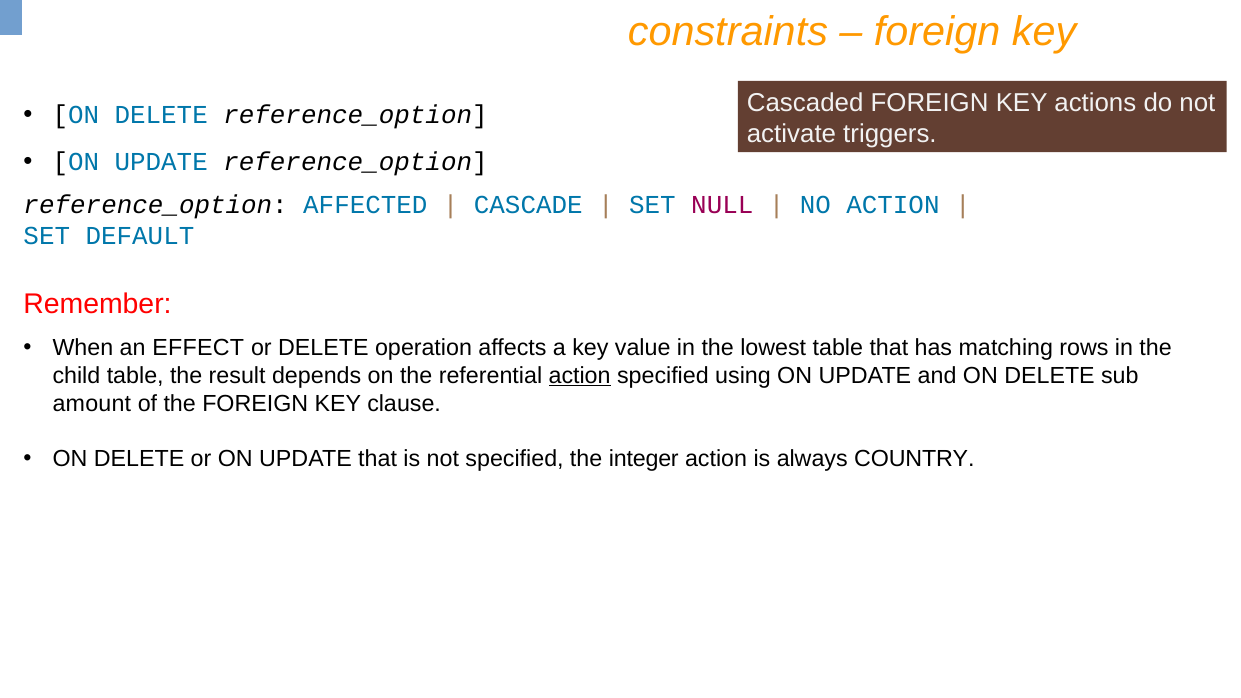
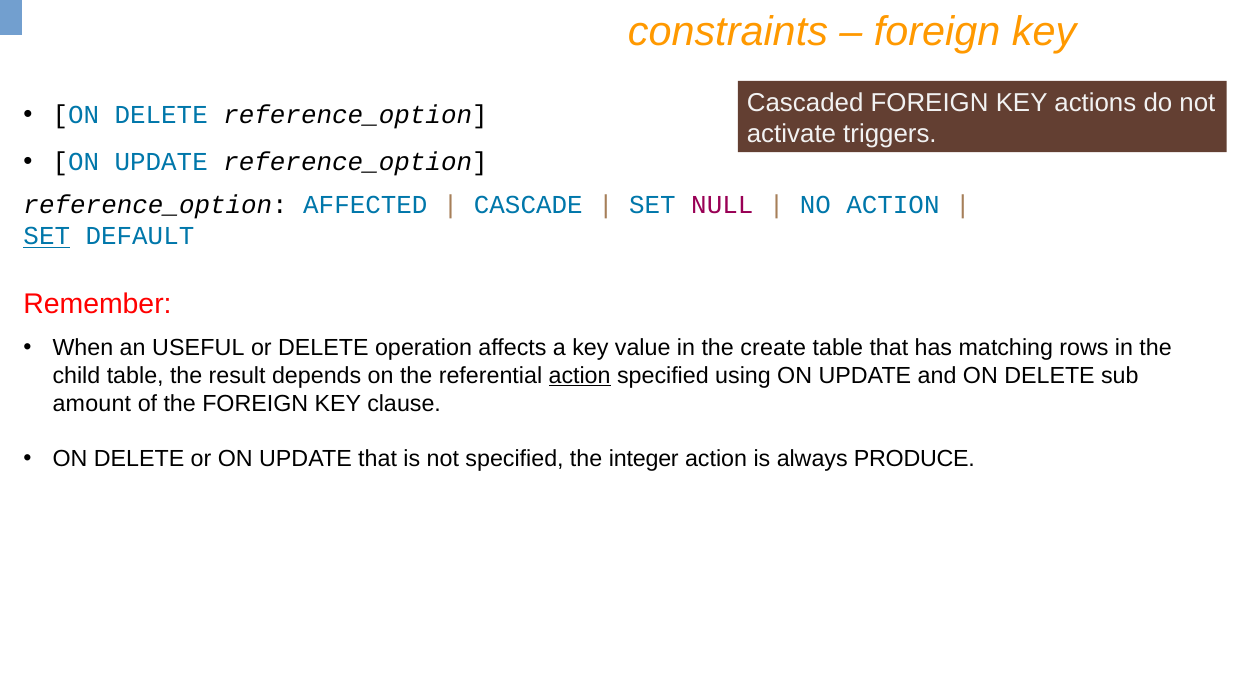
SET underline: none -> present (47, 236)
EFFECT: EFFECT -> USEFUL (198, 348)
lowest: lowest -> create (773, 348)
COUNTRY: COUNTRY -> PRODUCE (914, 459)
